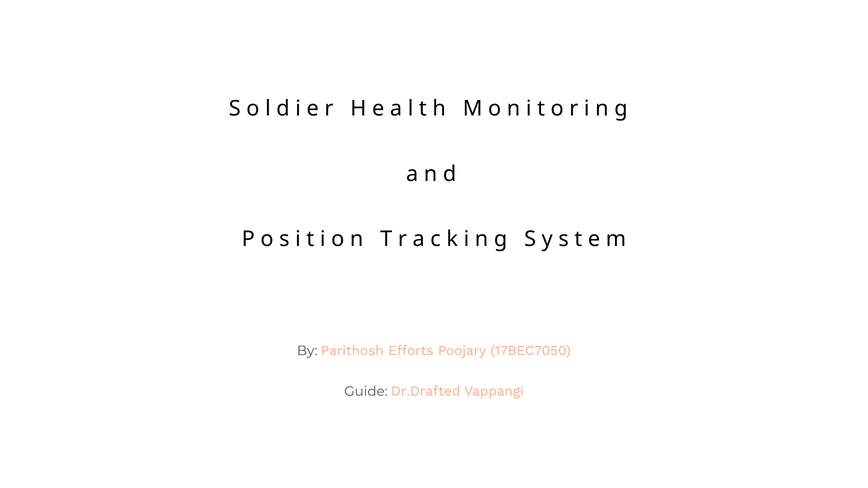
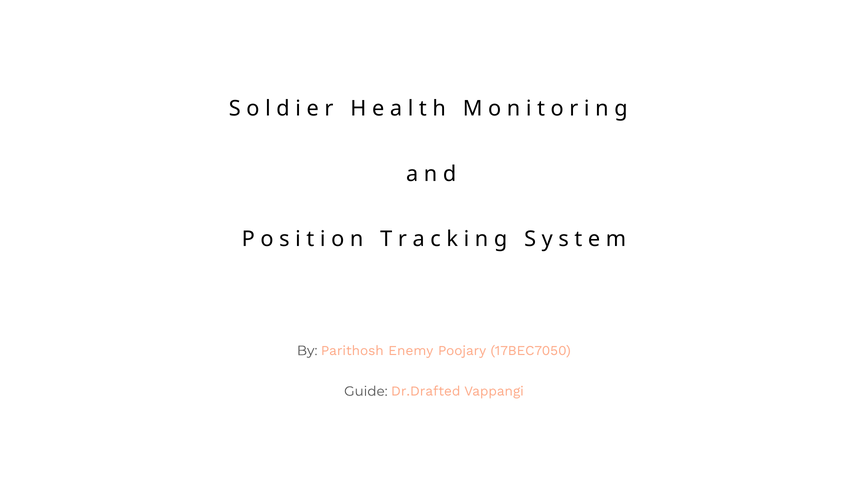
Efforts: Efforts -> Enemy (411, 351)
